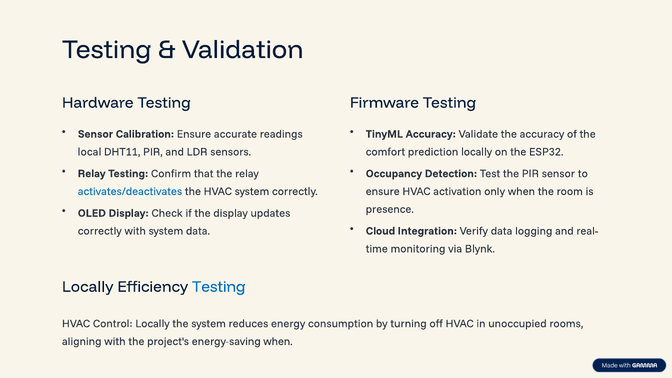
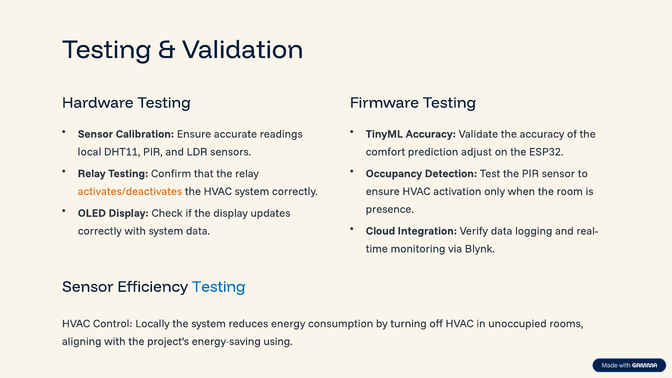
prediction locally: locally -> adjust (477, 152)
activates/deactivates colour: blue -> orange (130, 191)
Locally: Locally -> Sensor (88, 287)
energy-saving when: when -> using (278, 341)
